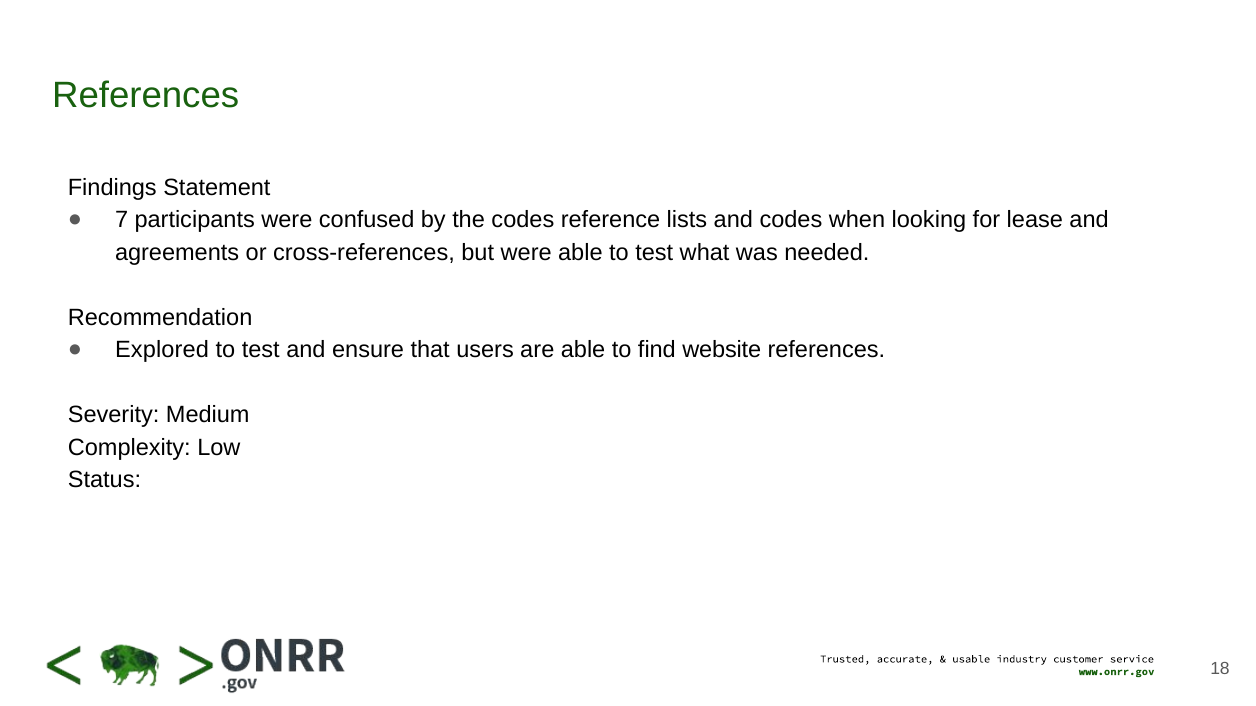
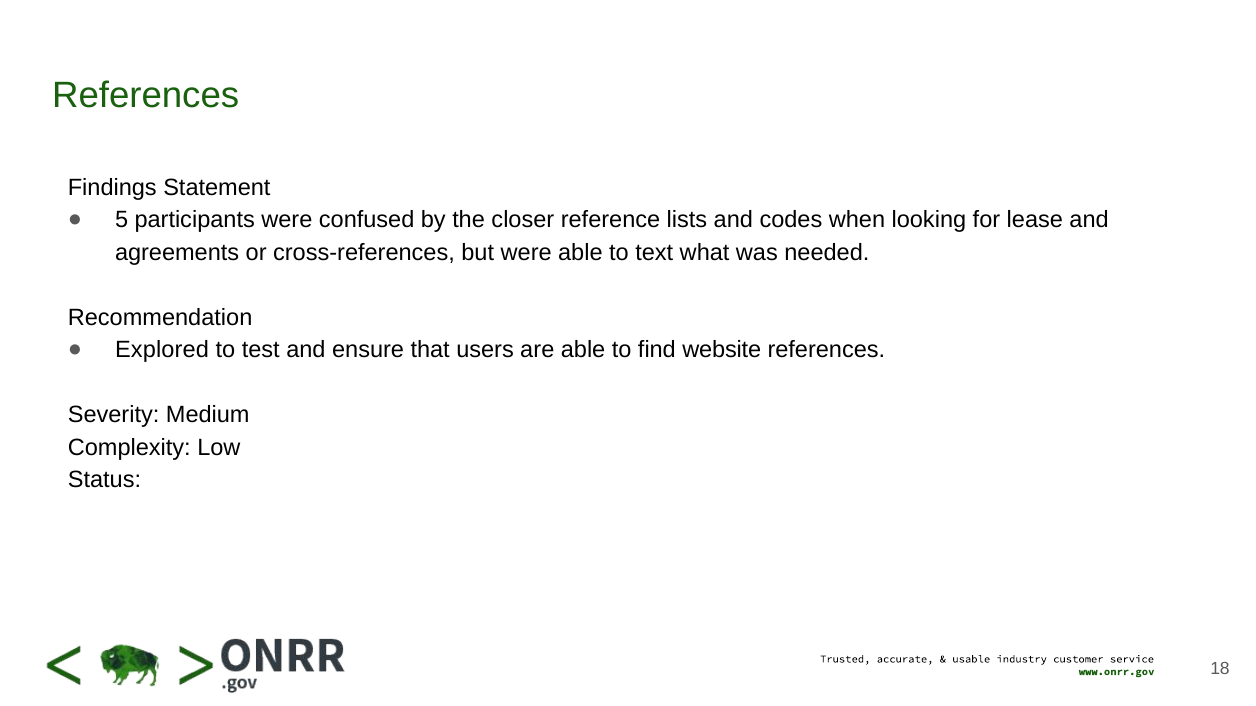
7: 7 -> 5 (122, 220)
the codes: codes -> closer (523, 220)
able to test: test -> text (654, 253)
